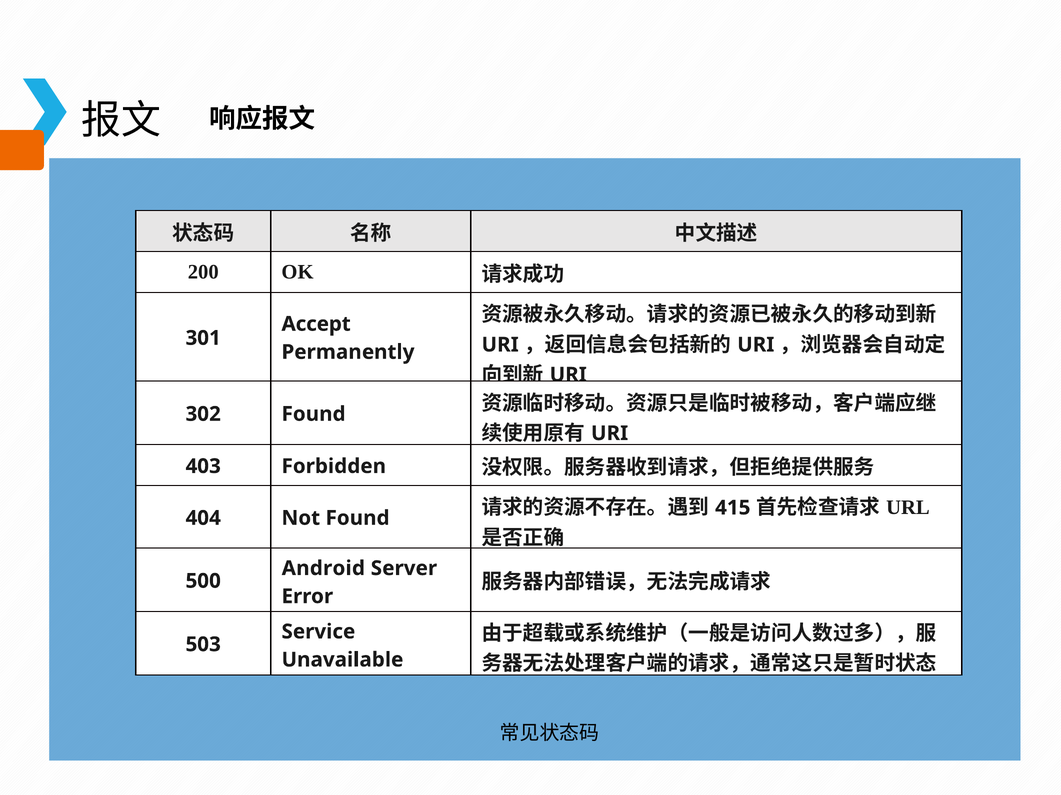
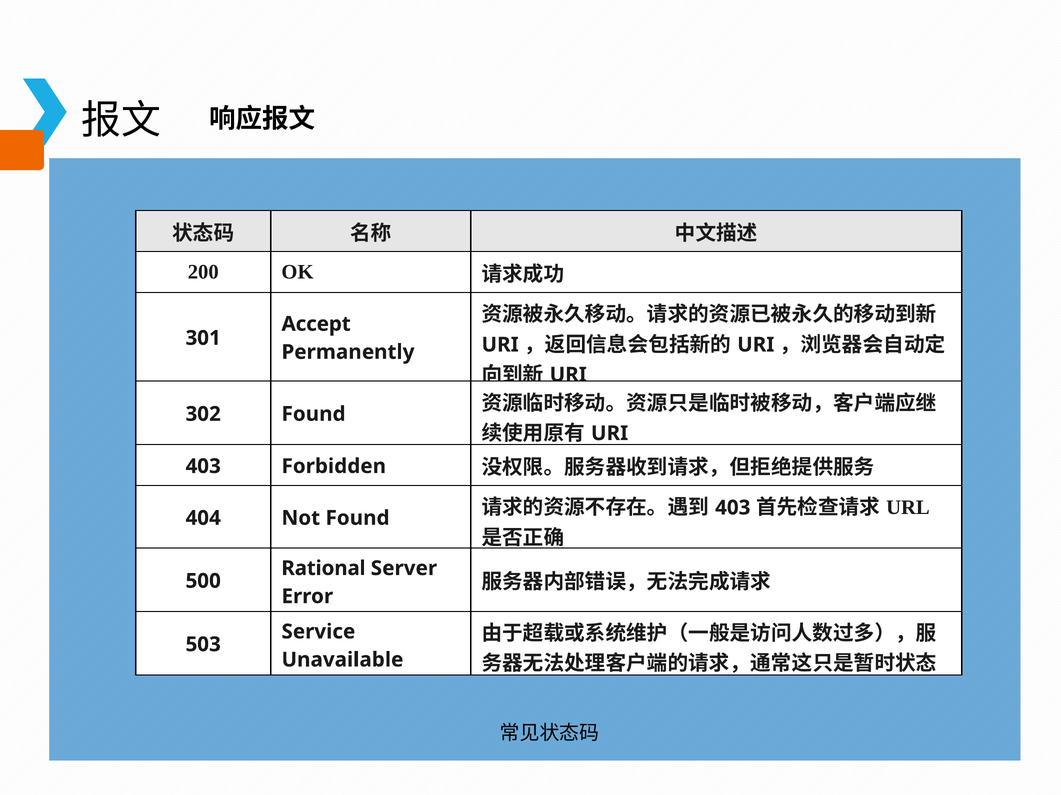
415: 415 -> 403 (733, 508)
Android: Android -> Rational (324, 569)
